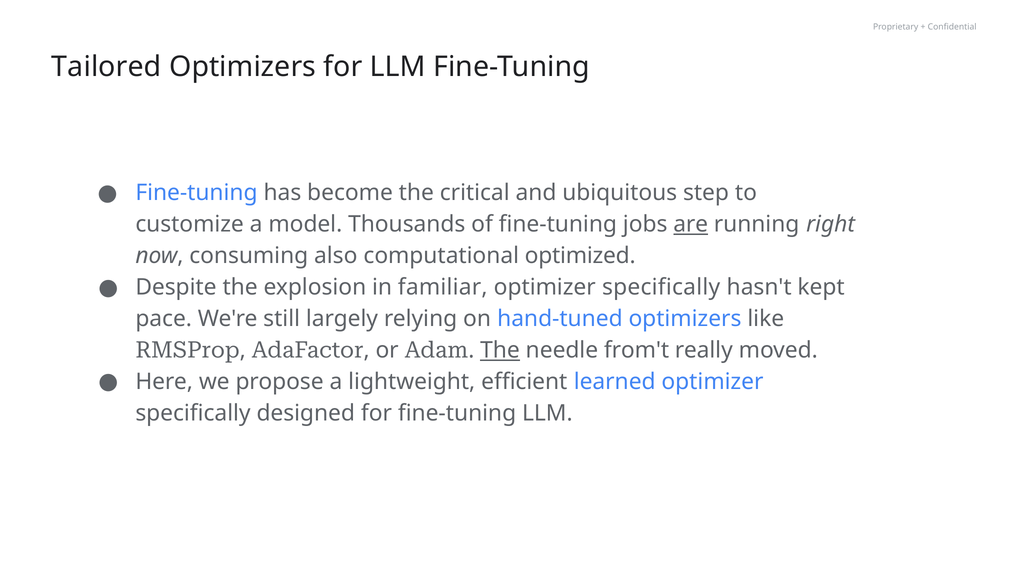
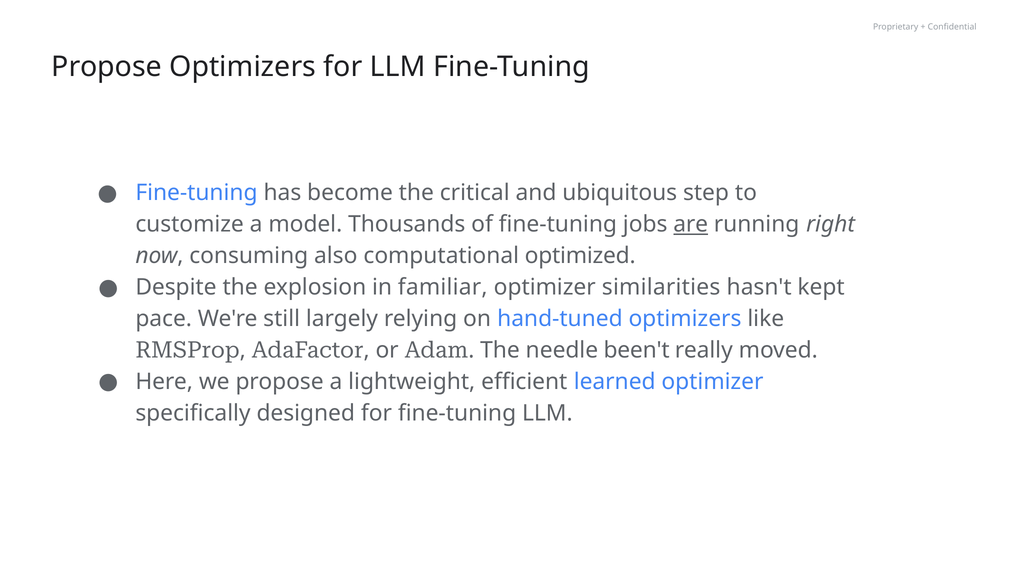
Tailored: Tailored -> Propose (107, 67)
specifically: specifically -> similarities (661, 287)
The underline: present -> none (500, 350)
from't: from't -> been't (637, 350)
